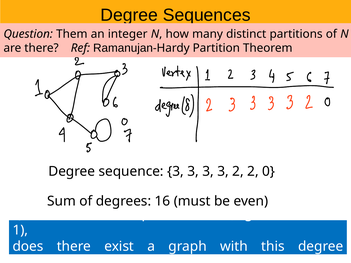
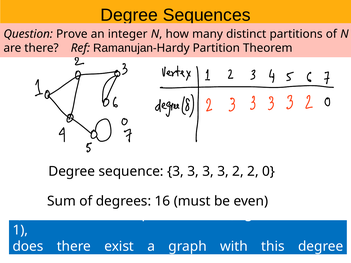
Them: Them -> Prove (72, 34)
